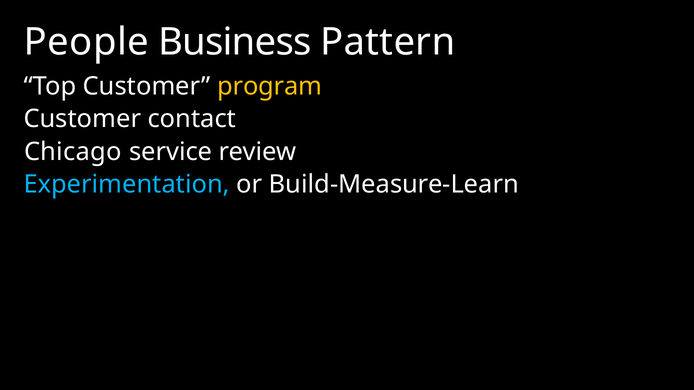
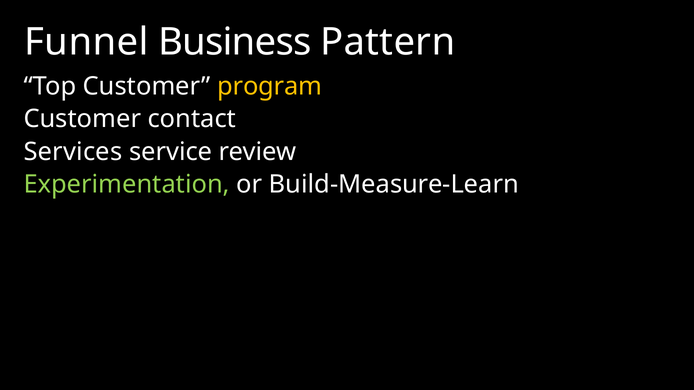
People: People -> Funnel (86, 42)
Chicago: Chicago -> Services (73, 152)
Experimentation colour: light blue -> light green (127, 185)
